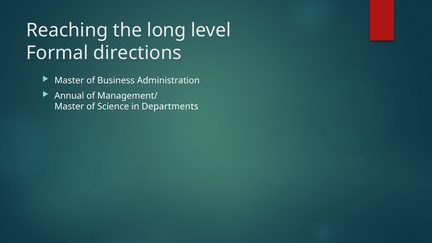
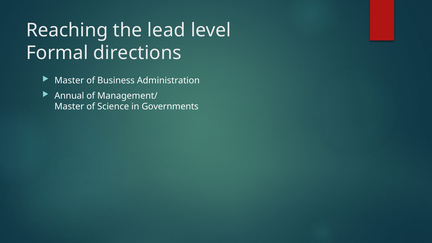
long: long -> lead (166, 30)
Departments: Departments -> Governments (170, 107)
